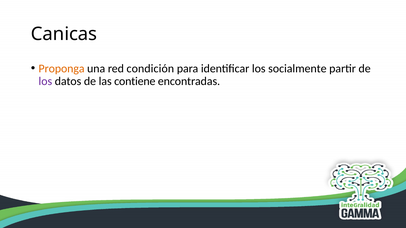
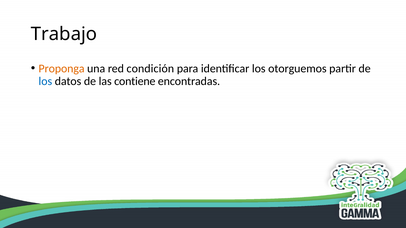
Canicas: Canicas -> Trabajo (64, 34)
socialmente: socialmente -> otorguemos (297, 69)
los colour: purple -> blue (45, 81)
